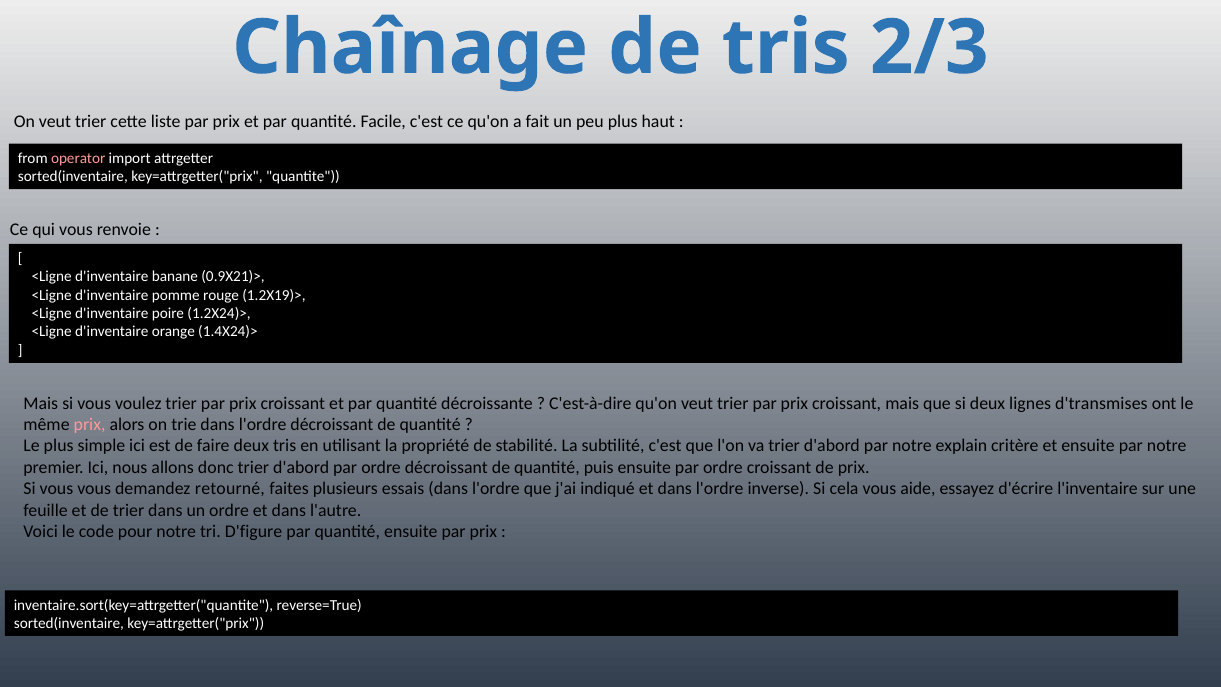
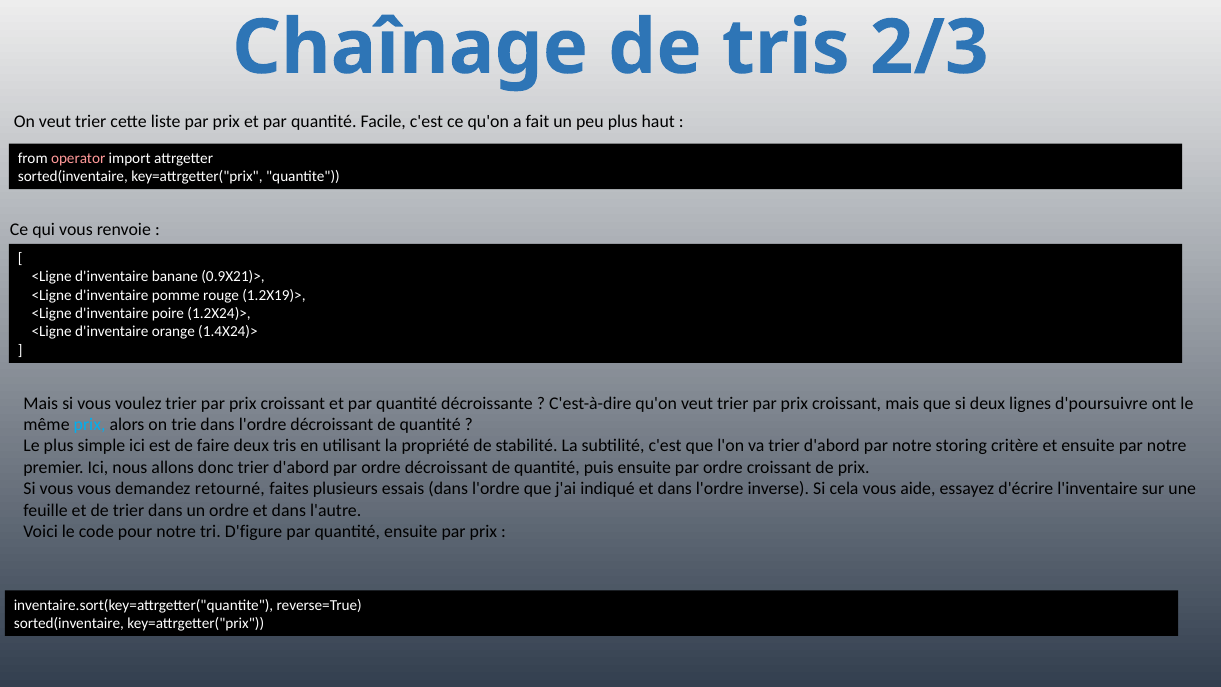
d'transmises: d'transmises -> d'poursuivre (1101, 403)
prix colour: pink -> light blue (90, 425)
explain: explain -> storing (961, 446)
